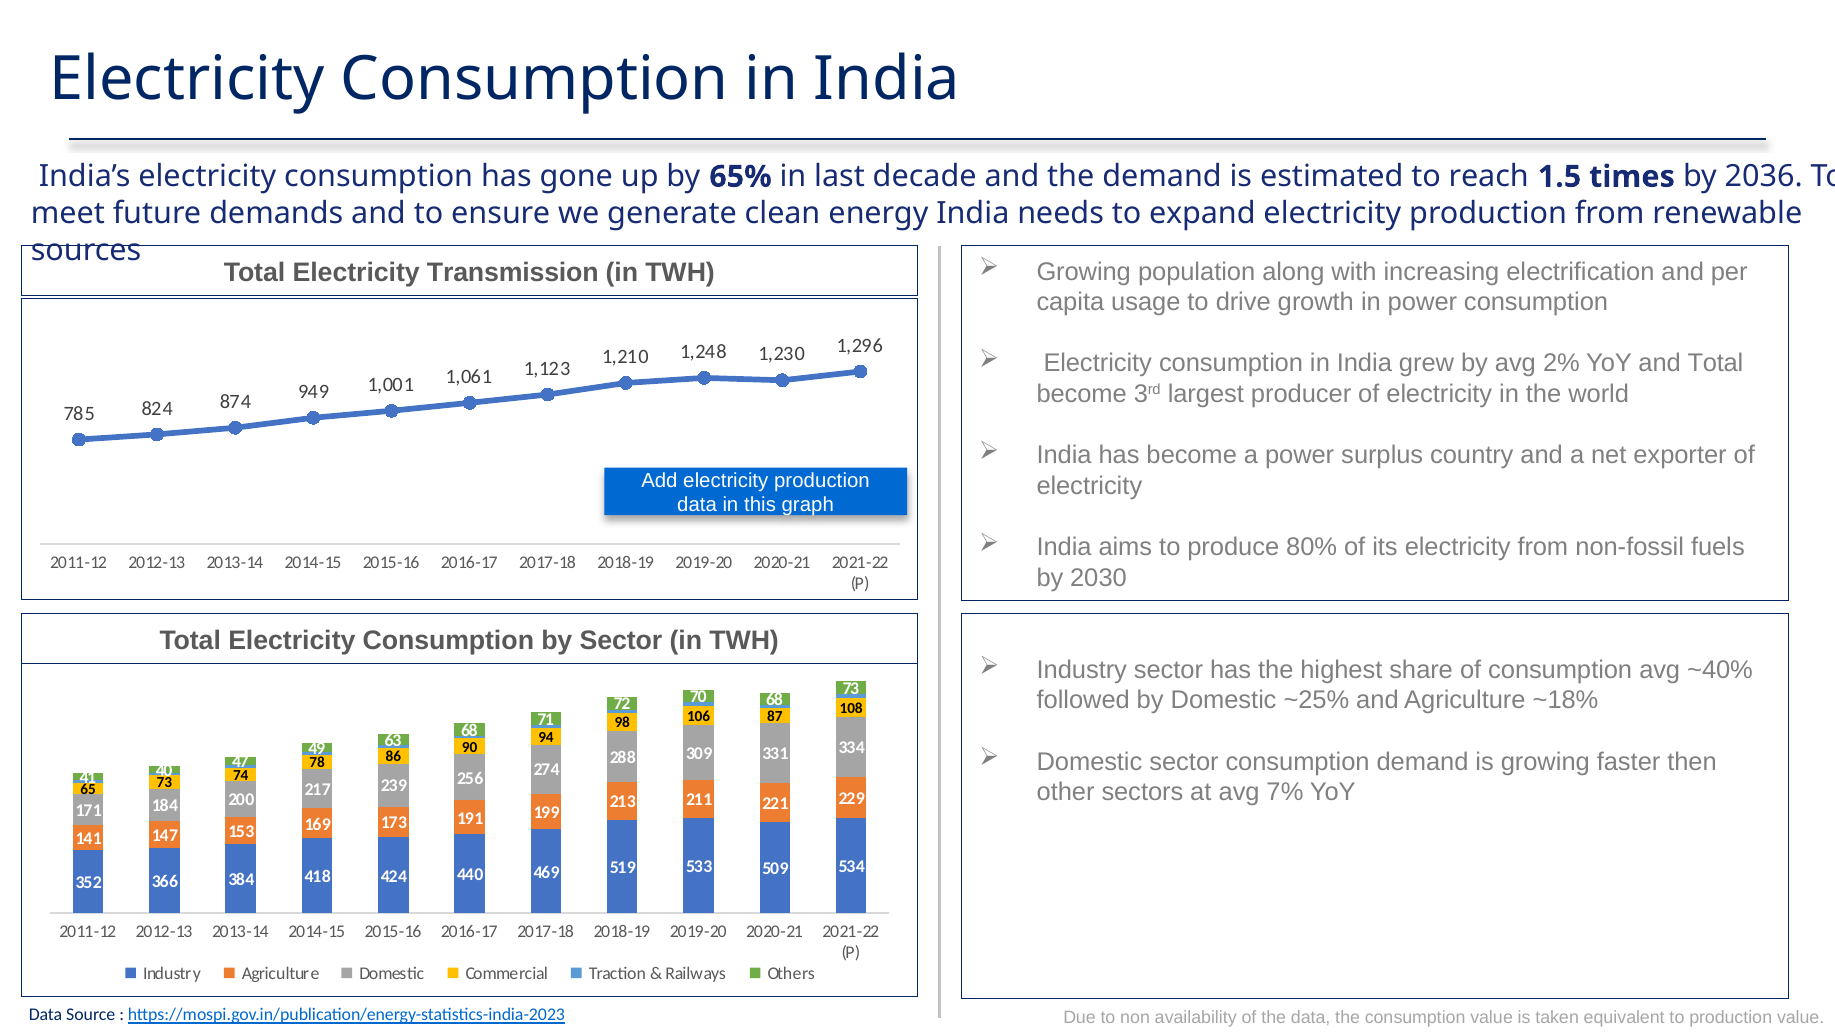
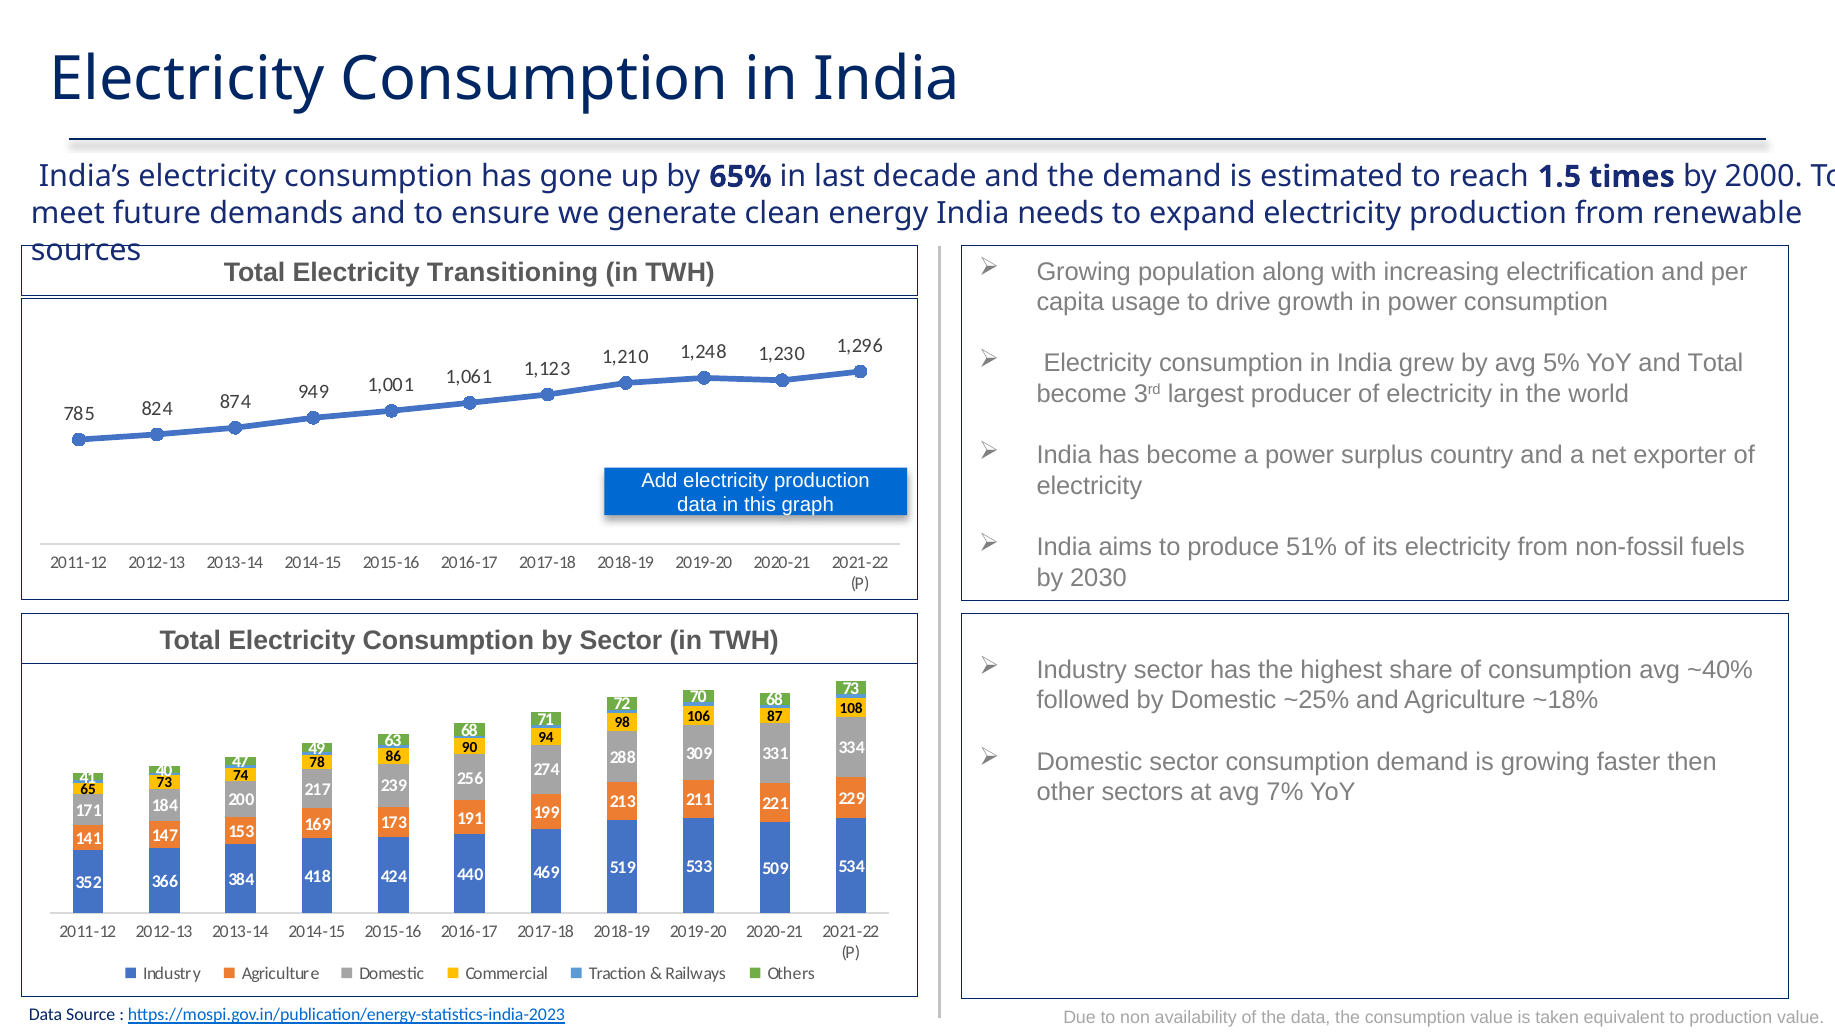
2036: 2036 -> 2000 (1764, 177)
Transmission: Transmission -> Transitioning (513, 273)
2%: 2% -> 5% (1561, 364)
80%: 80% -> 51% (1312, 547)
